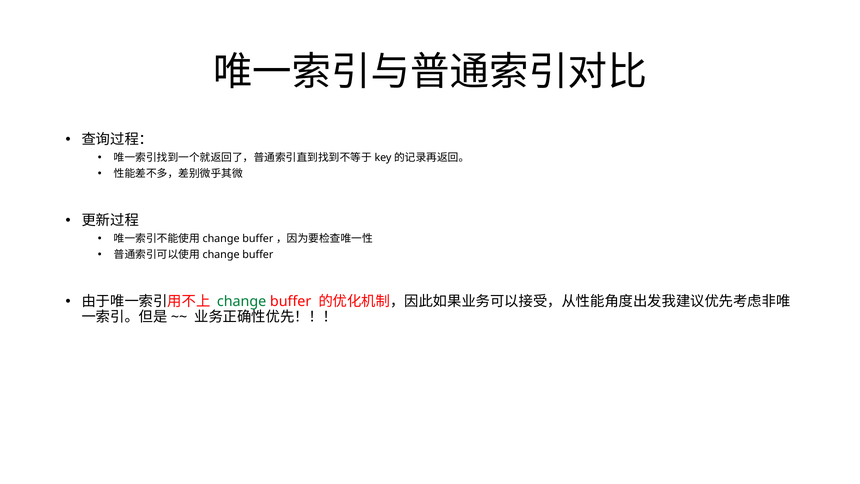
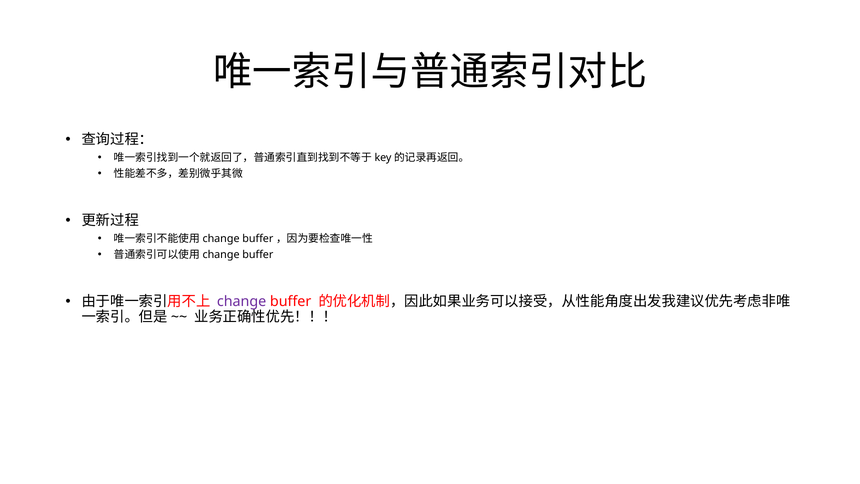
change colour: green -> purple (242, 302)
